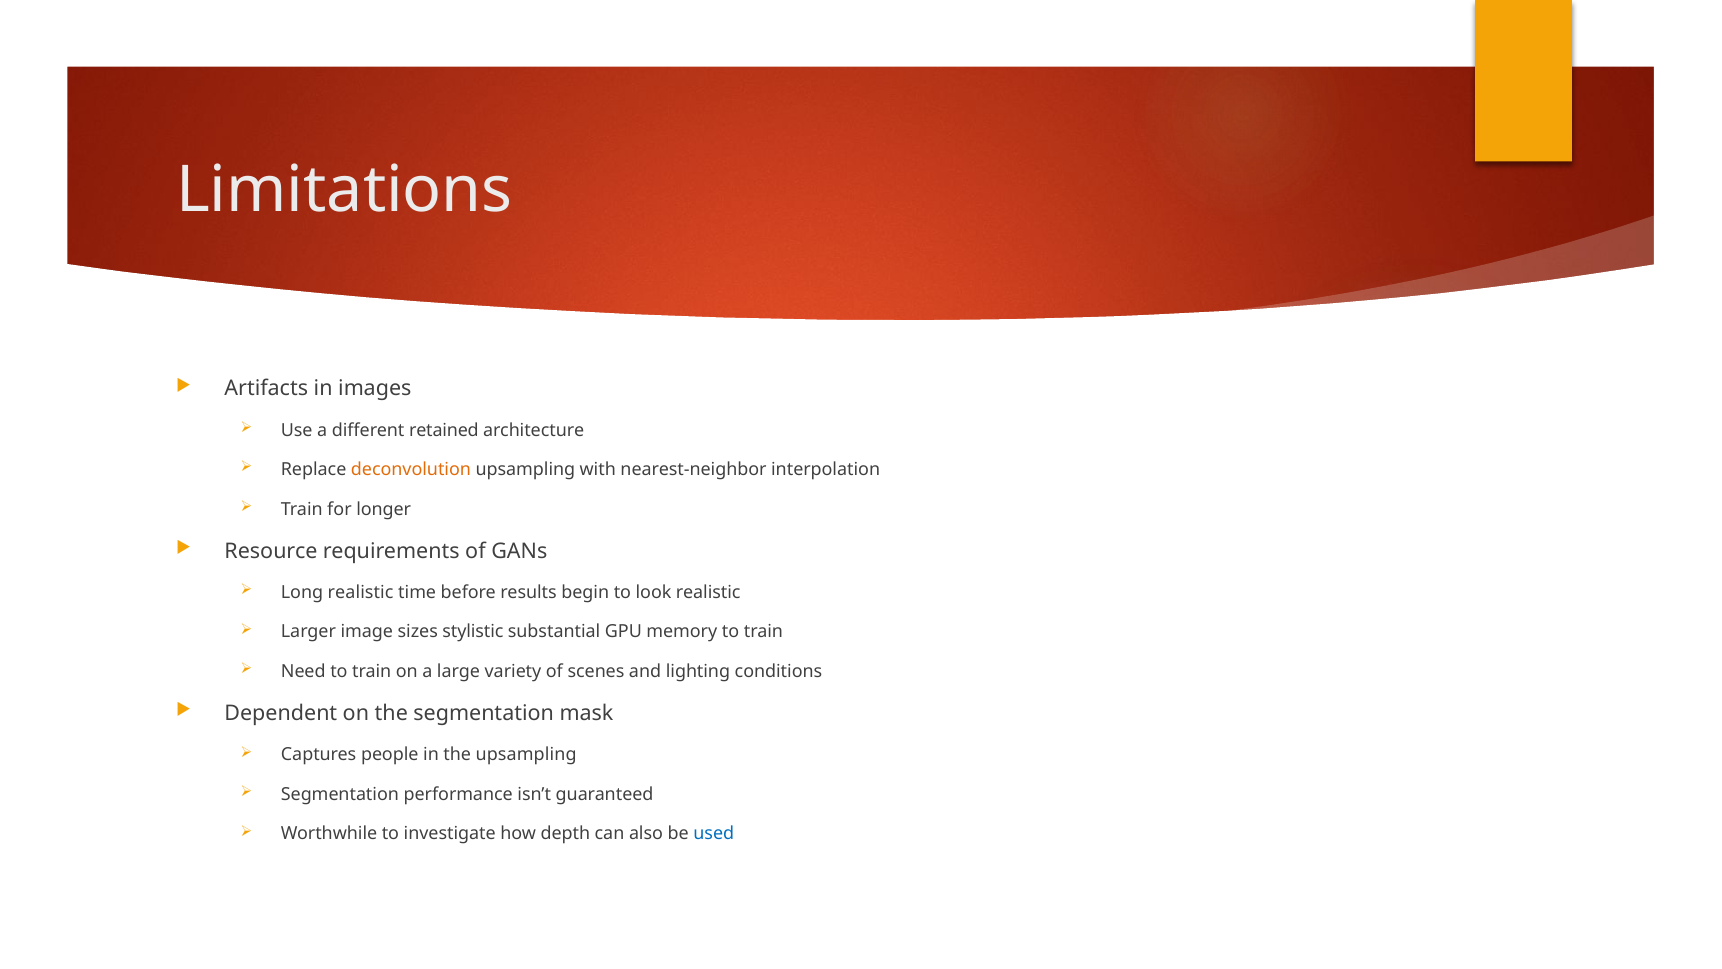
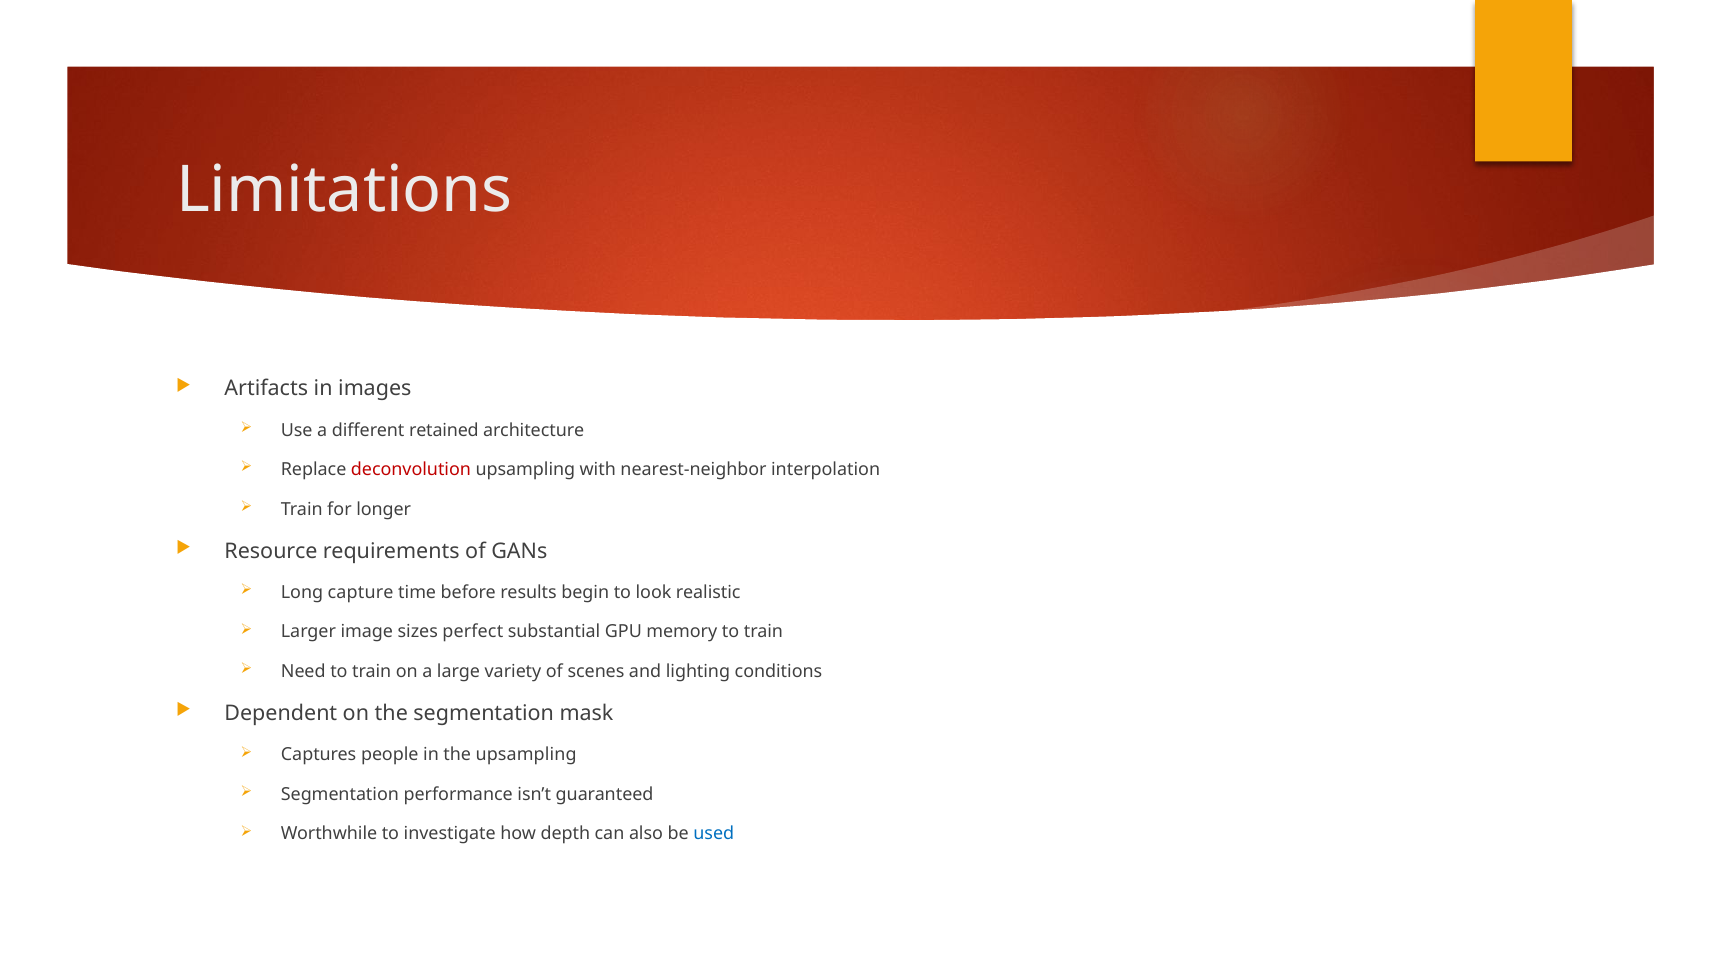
deconvolution colour: orange -> red (411, 469)
Long realistic: realistic -> capture (361, 592)
stylistic: stylistic -> perfect (473, 632)
